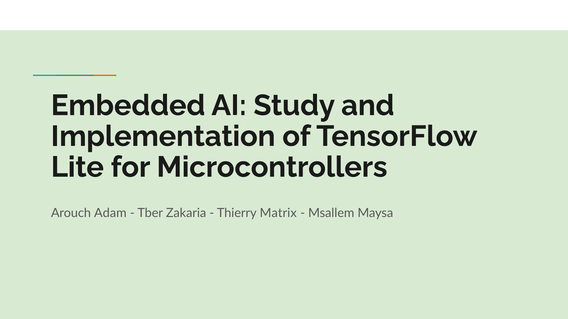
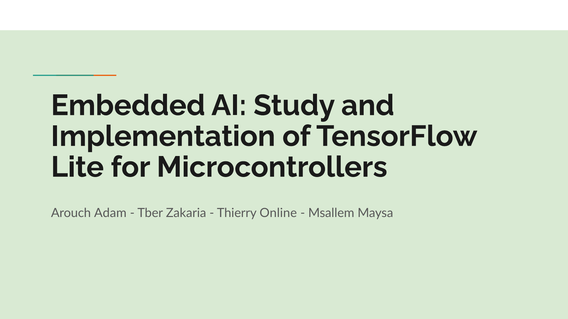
Matrix: Matrix -> Online (278, 213)
